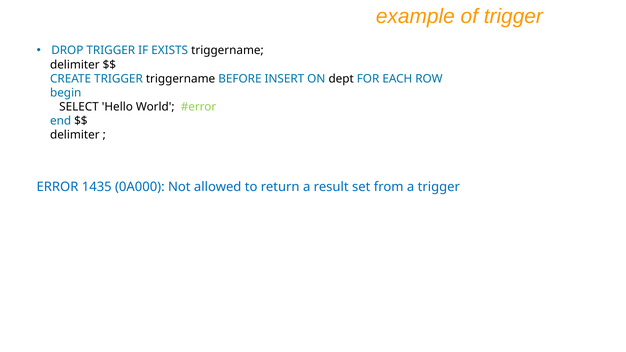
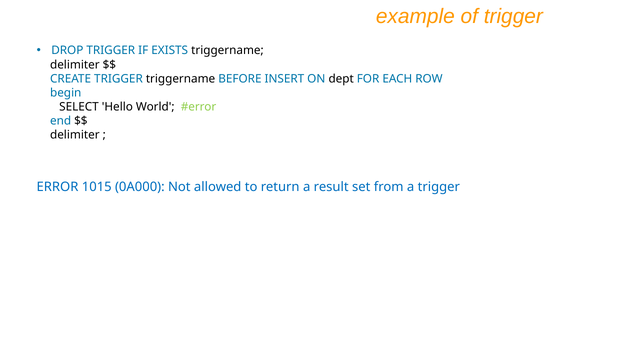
1435: 1435 -> 1015 (97, 187)
